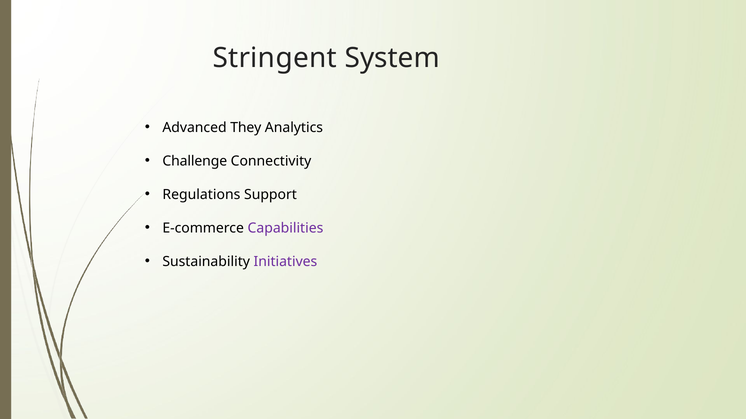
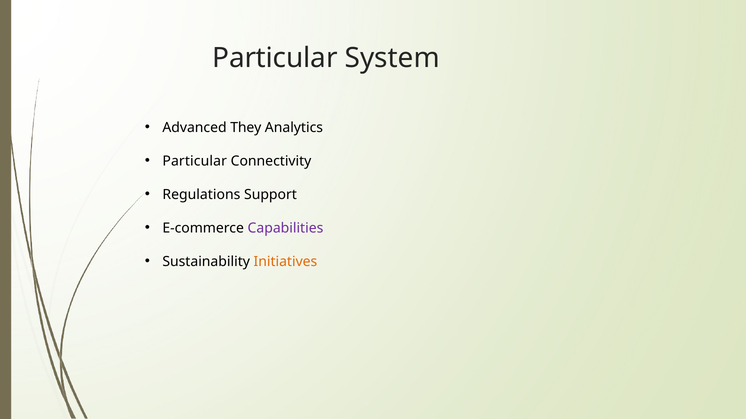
Stringent: Stringent -> Particular (275, 58)
Challenge: Challenge -> Particular (195, 161)
Initiatives colour: purple -> orange (285, 262)
